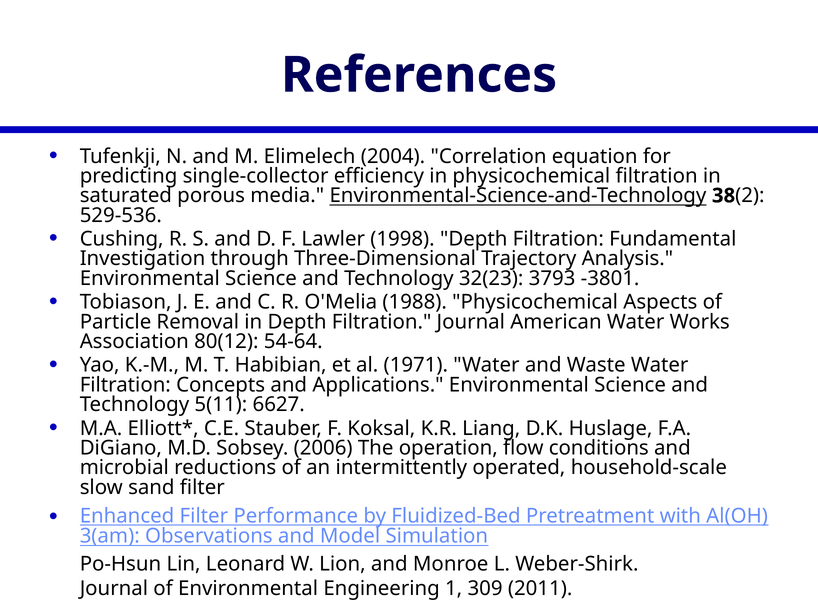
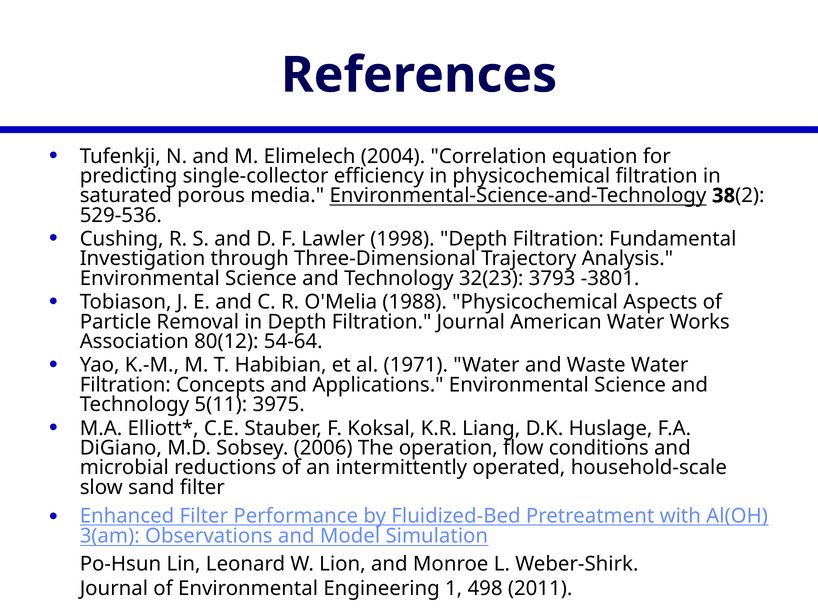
6627: 6627 -> 3975 (279, 404)
309: 309 -> 498 (485, 588)
